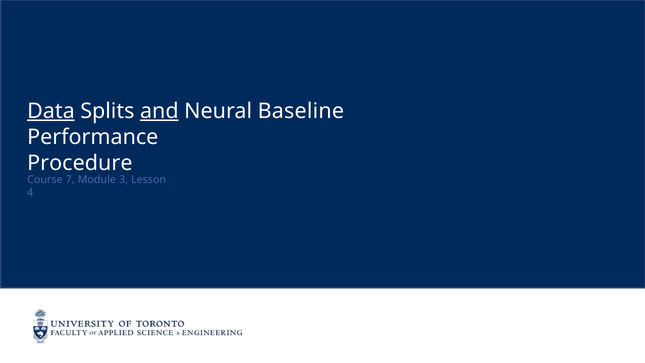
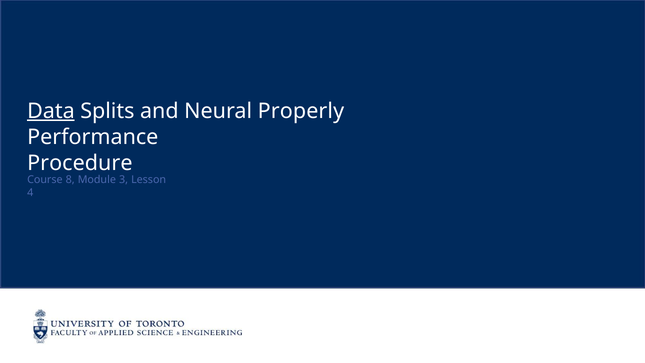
and underline: present -> none (159, 111)
Baseline: Baseline -> Properly (301, 111)
7: 7 -> 8 (70, 180)
